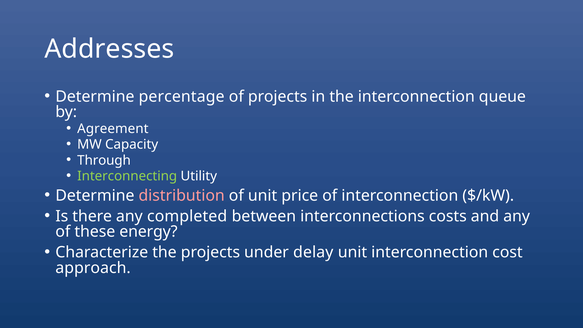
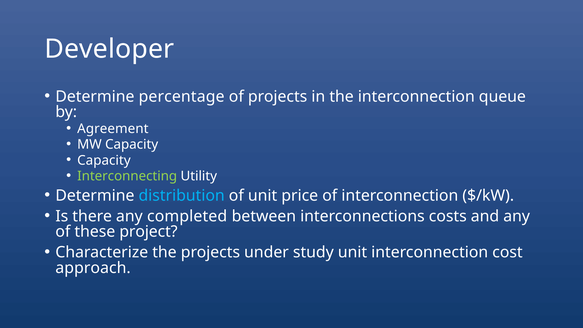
Addresses: Addresses -> Developer (109, 49)
Through: Through -> Capacity (104, 160)
distribution colour: pink -> light blue (182, 195)
energy: energy -> project (148, 232)
delay: delay -> study (313, 252)
